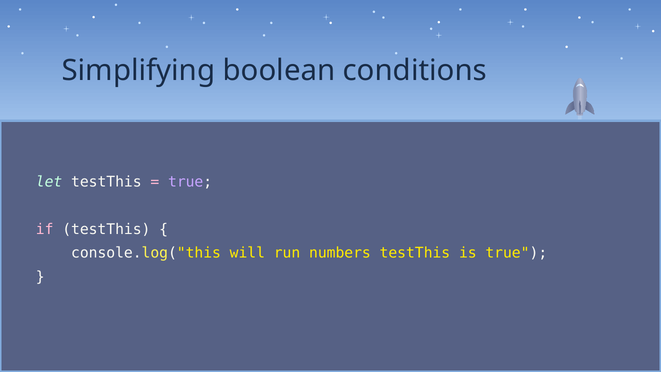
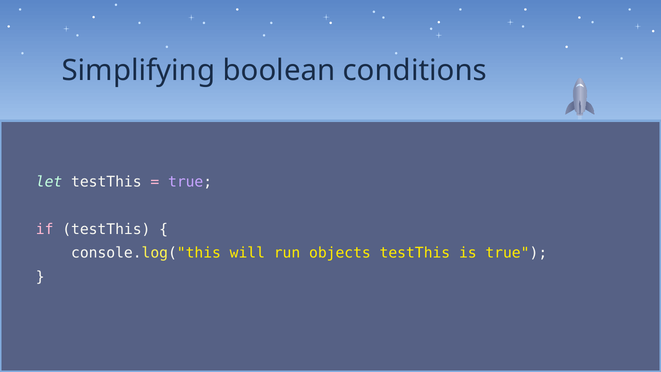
numbers: numbers -> objects (340, 253)
